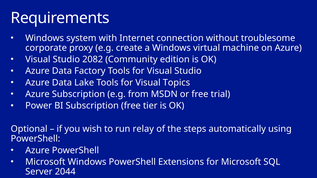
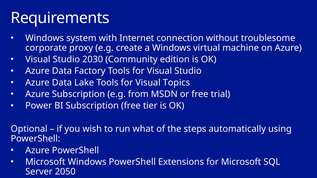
2082: 2082 -> 2030 (93, 59)
relay: relay -> what (143, 129)
2044: 2044 -> 2050 (65, 172)
